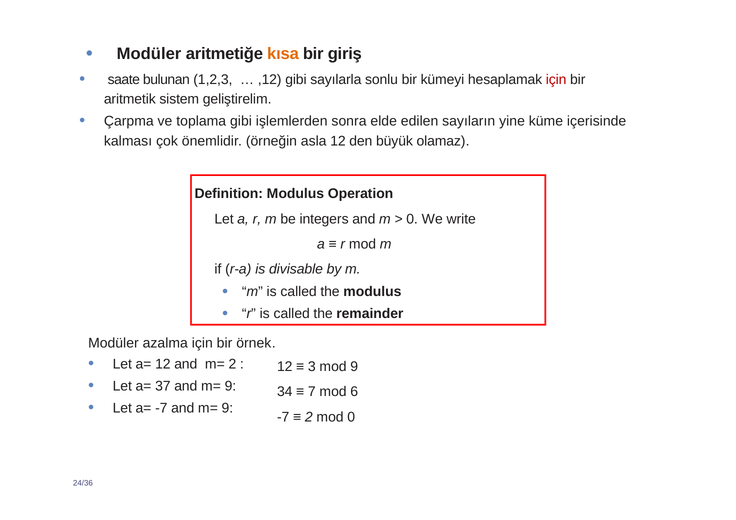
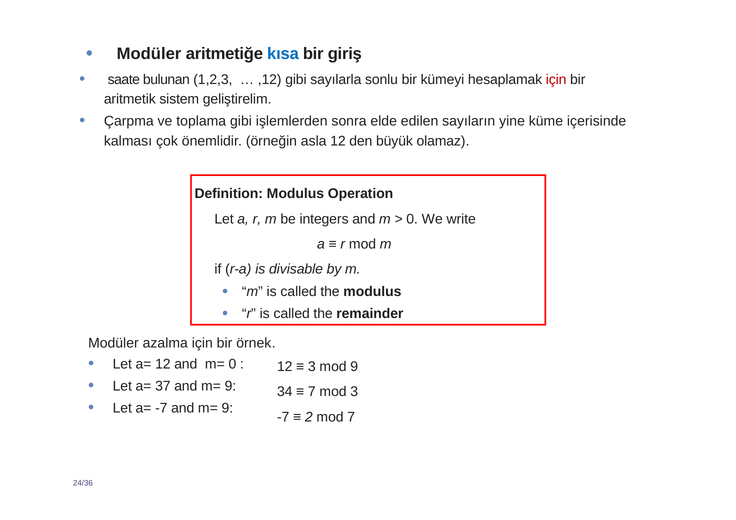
kısa colour: orange -> blue (283, 54)
m= 2: 2 -> 0 (232, 364)
mod 6: 6 -> 3 (354, 392)
mod 0: 0 -> 7 (351, 417)
